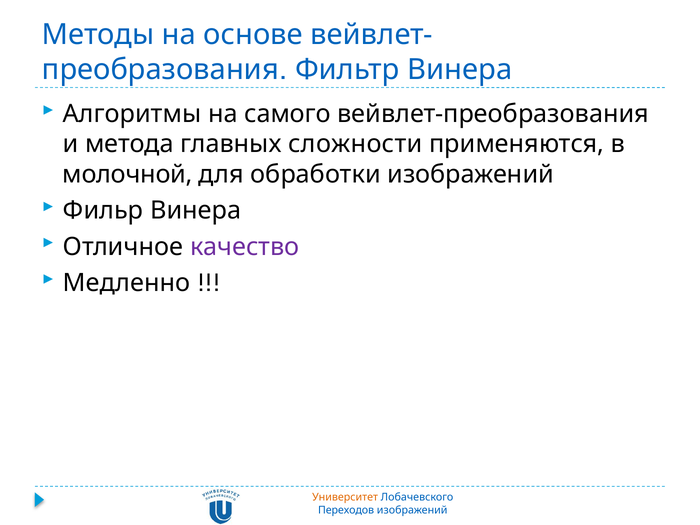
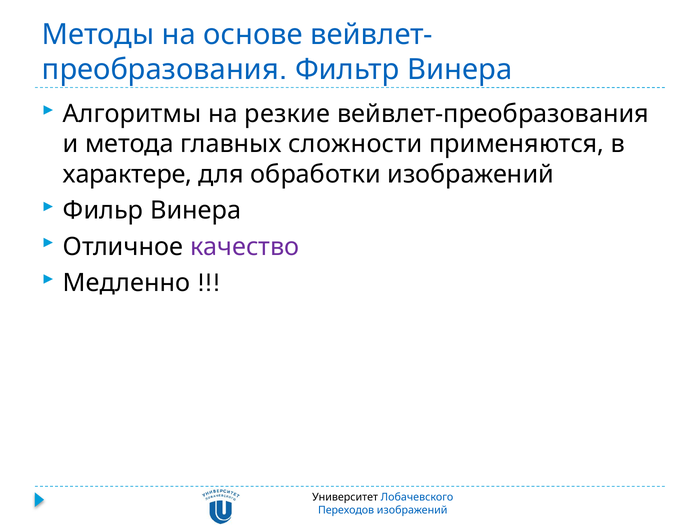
самого: самого -> резкие (287, 114)
молочной: молочной -> характере (128, 174)
Университет colour: orange -> black (345, 497)
